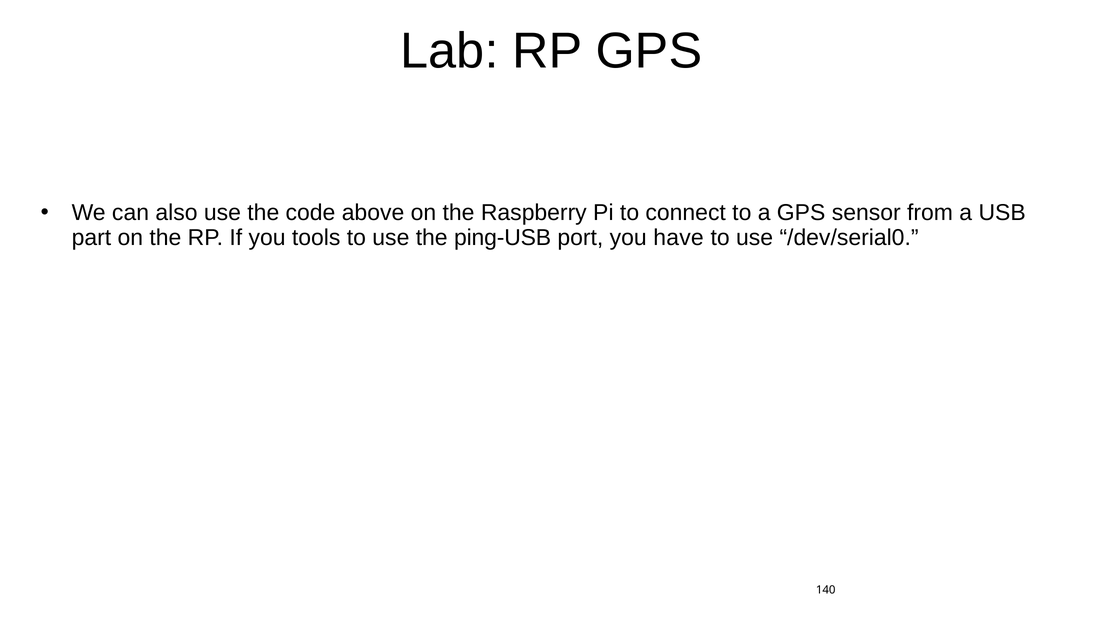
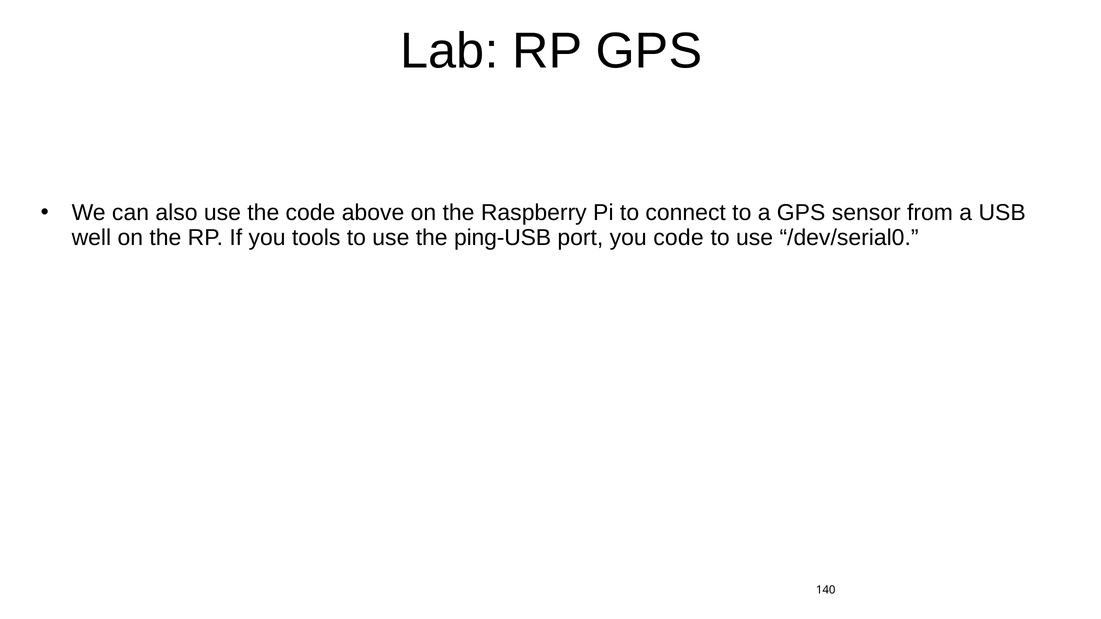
part: part -> well (91, 238)
you have: have -> code (679, 238)
